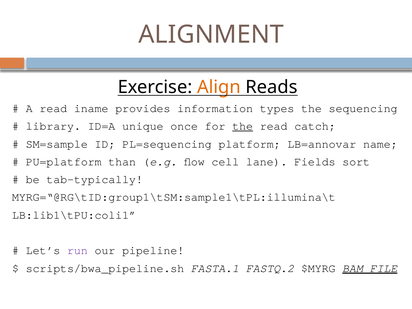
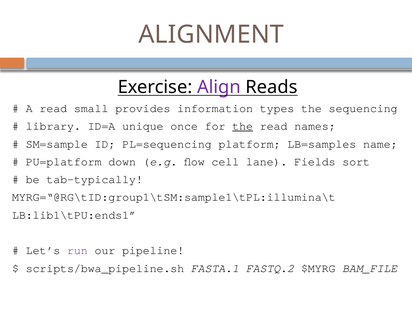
Align colour: orange -> purple (219, 87)
iname: iname -> small (91, 108)
catch: catch -> names (315, 126)
LB=annovar: LB=annovar -> LB=samples (322, 144)
than: than -> down (122, 162)
LB:lib1\tPU:coli1: LB:lib1\tPU:coli1 -> LB:lib1\tPU:ends1 (74, 215)
BAM_FILE underline: present -> none (370, 268)
